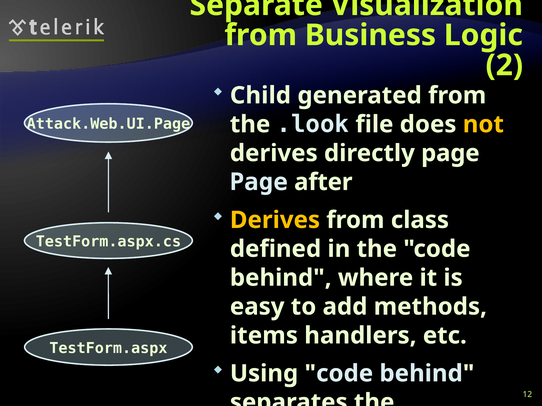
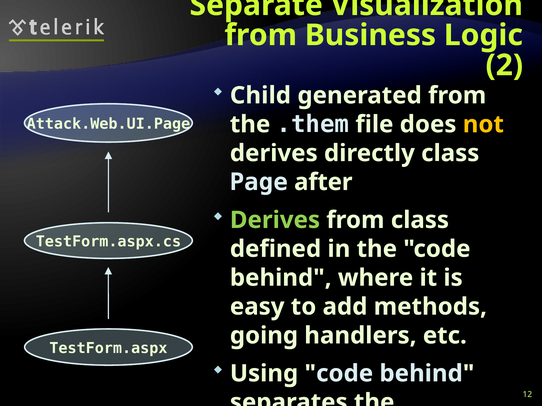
.look: .look -> .them (313, 124)
directly page: page -> class (450, 153)
Derives colour: yellow -> light green (275, 220)
items: items -> going (264, 336)
